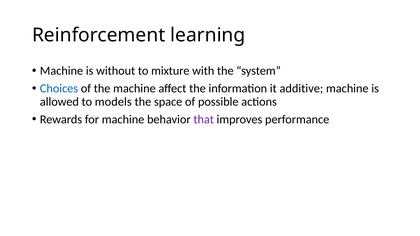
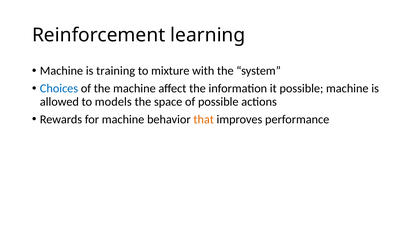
without: without -> training (116, 71)
it additive: additive -> possible (301, 89)
that colour: purple -> orange (204, 119)
